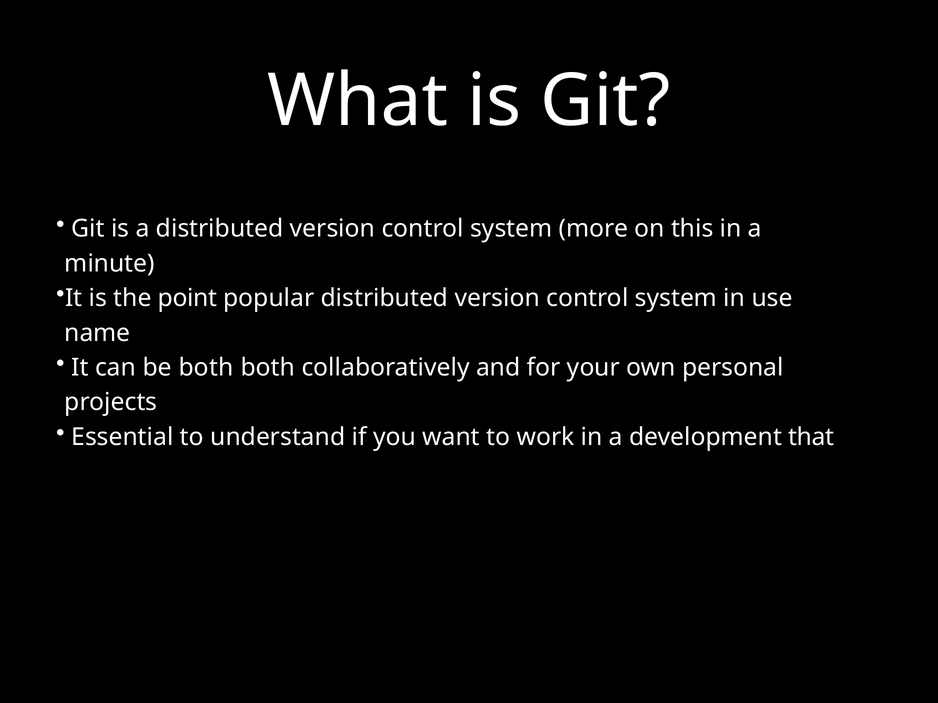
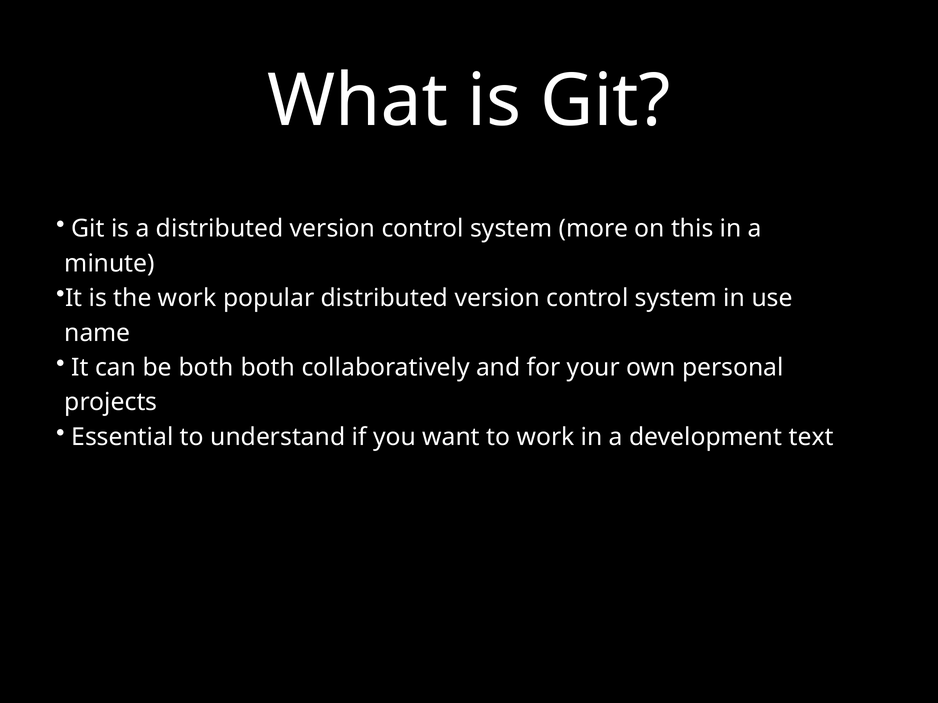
the point: point -> work (187, 298)
that: that -> text (811, 437)
